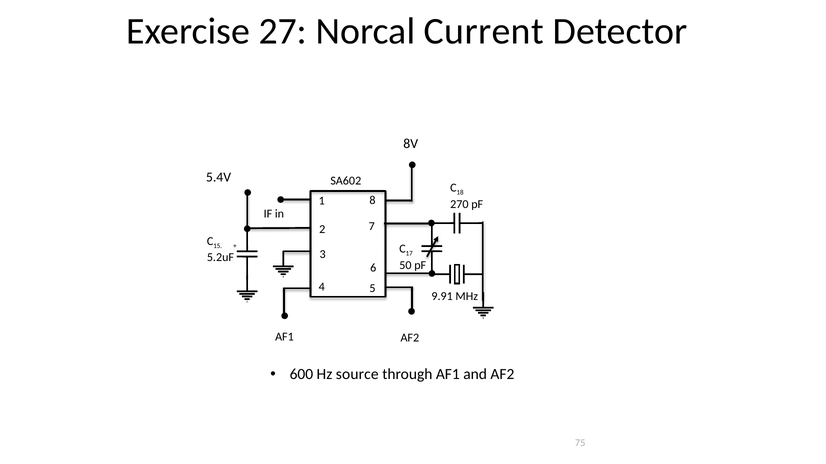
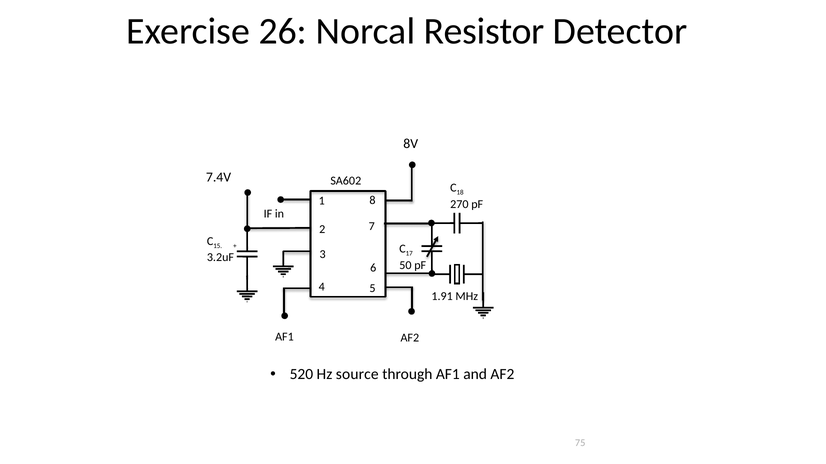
27: 27 -> 26 (283, 31)
Current: Current -> Resistor (484, 31)
5.4V: 5.4V -> 7.4V (219, 178)
5.2uF: 5.2uF -> 3.2uF (220, 258)
9.91: 9.91 -> 1.91 (442, 297)
600: 600 -> 520 (301, 375)
